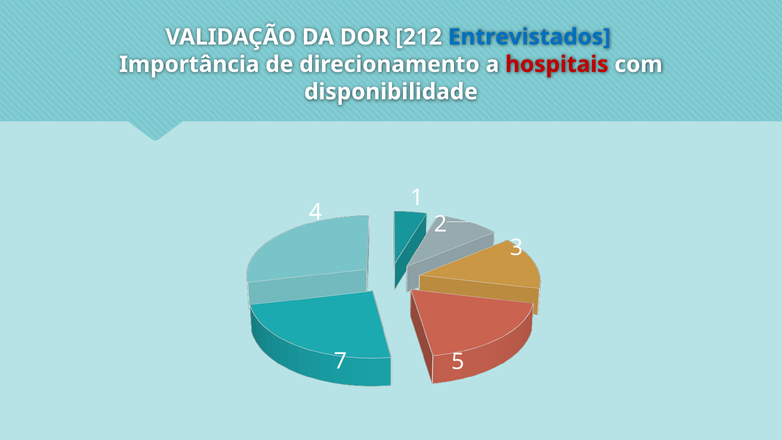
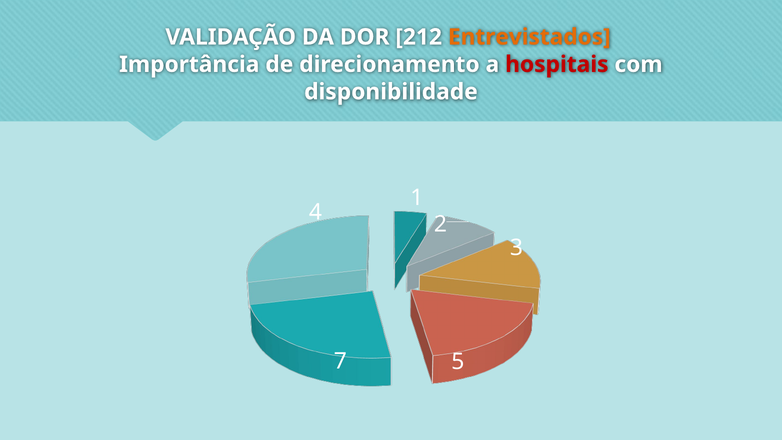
Entrevistados colour: blue -> orange (529, 37)
